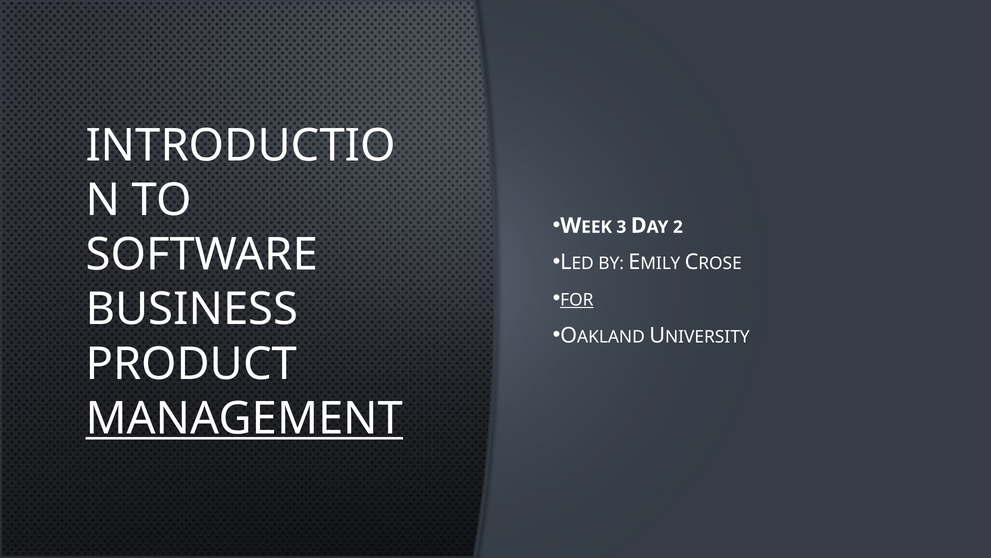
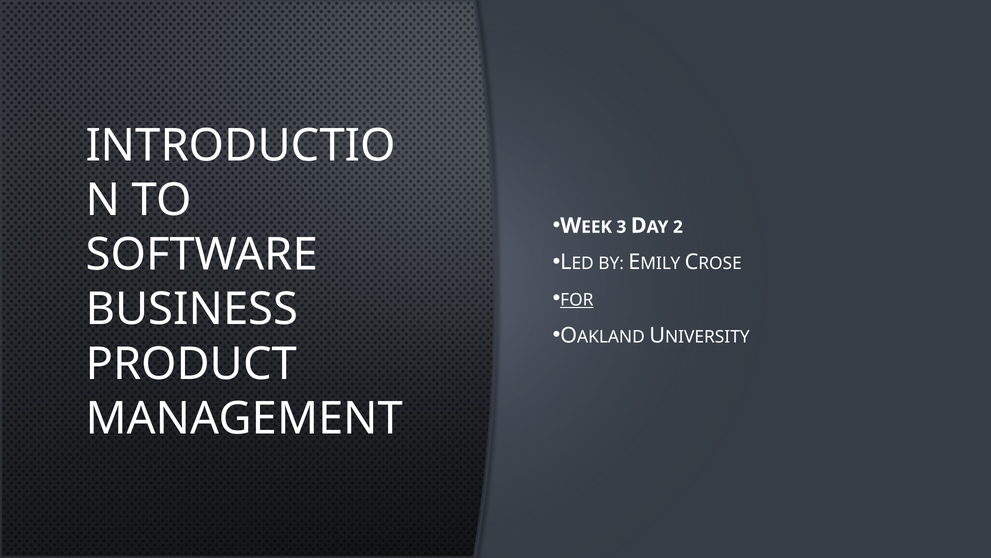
MANAGEMENT underline: present -> none (244, 418)
